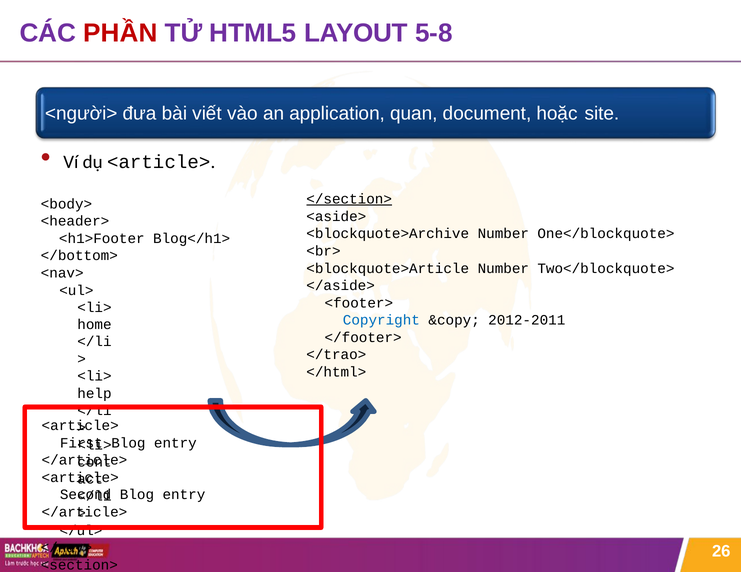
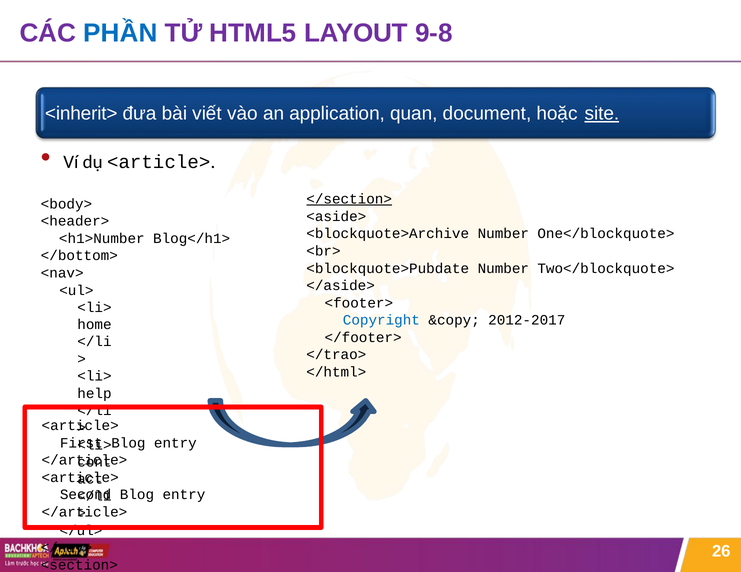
PHẦN colour: red -> blue (120, 33)
5-8: 5-8 -> 9-8 (434, 33)
<người>: <người> -> <inherit> (81, 114)
site underline: none -> present (602, 114)
<h1>Footer: <h1>Footer -> <h1>Number (102, 239)
<blockquote>Article: <blockquote>Article -> <blockquote>Pubdate (388, 269)
2012-2011: 2012-2011 -> 2012-2017 (527, 321)
